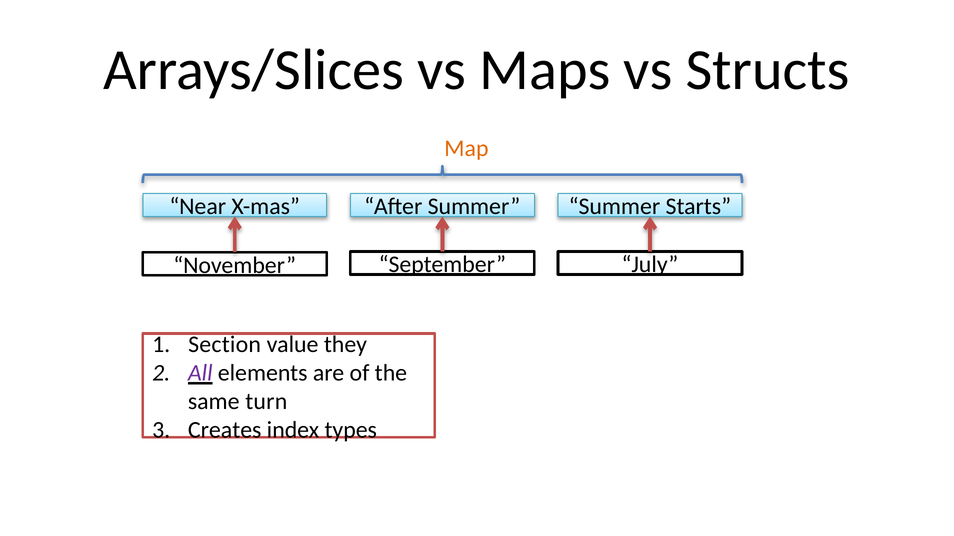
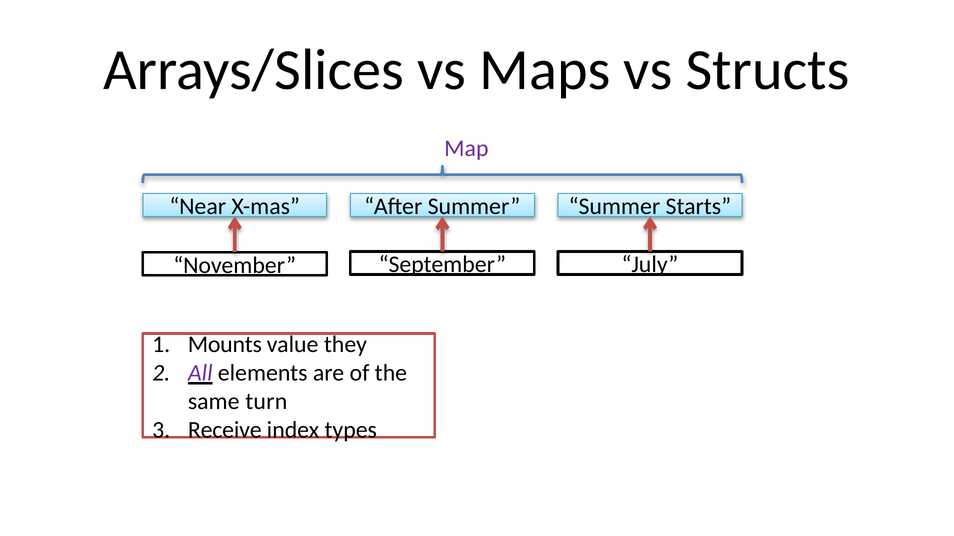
Map colour: orange -> purple (466, 149)
Section: Section -> Mounts (225, 345)
Creates: Creates -> Receive (225, 430)
